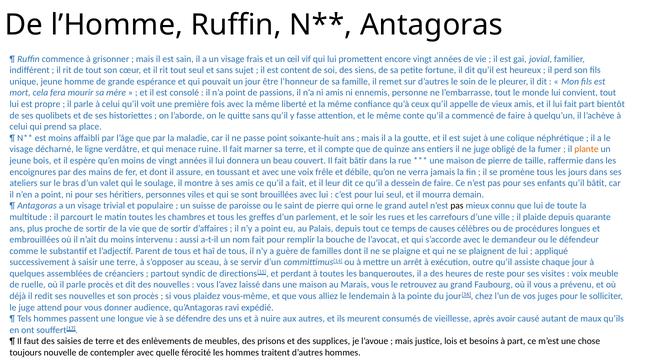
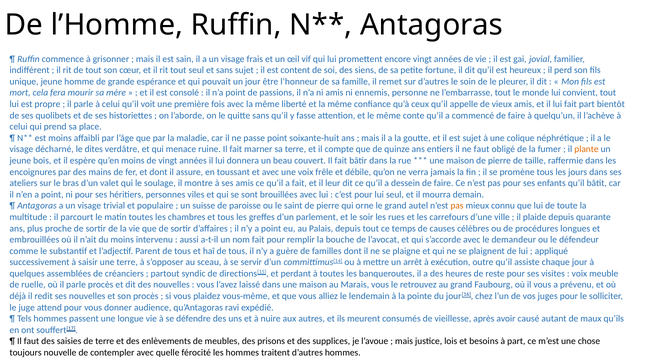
ligne: ligne -> dites (94, 149)
ne juge: juge -> faut (482, 149)
pas colour: black -> orange (457, 206)
